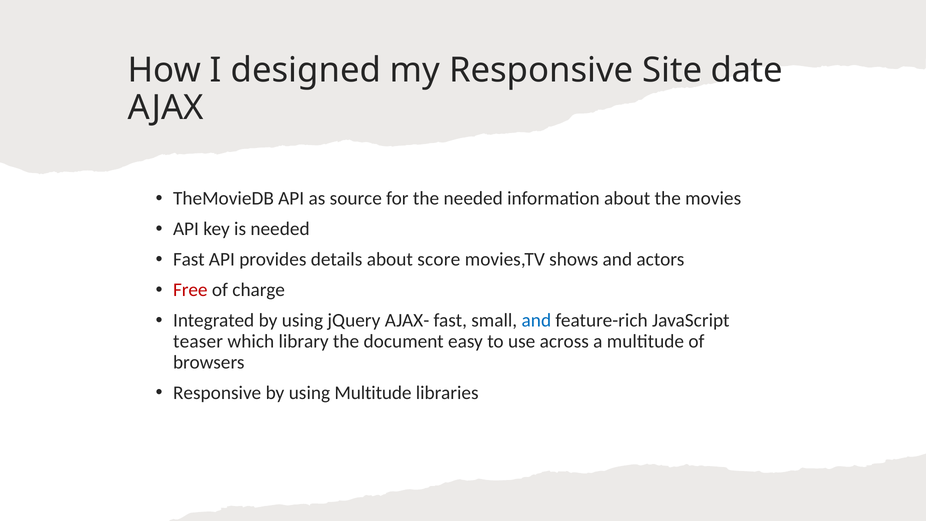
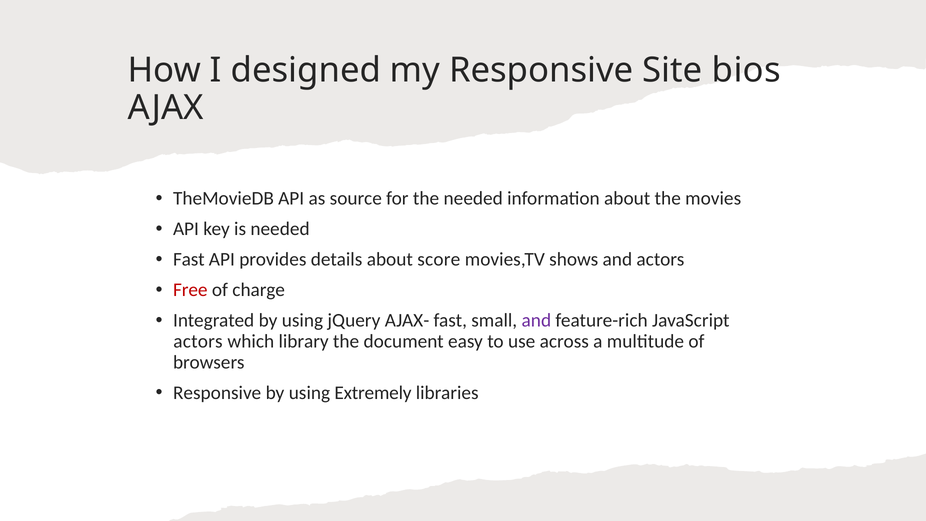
date: date -> bios (746, 70)
and colour: blue -> purple (536, 321)
teaser: teaser -> actors (198, 341)
using Multitude: Multitude -> Extremely (373, 393)
